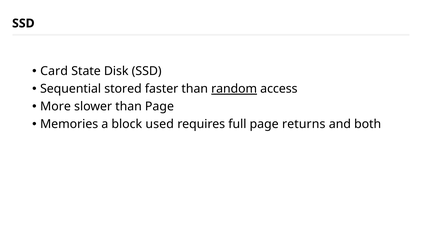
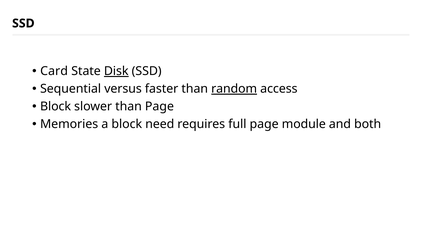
Disk underline: none -> present (116, 71)
stored: stored -> versus (123, 89)
More: More -> Block (56, 107)
used: used -> need (160, 124)
returns: returns -> module (304, 124)
